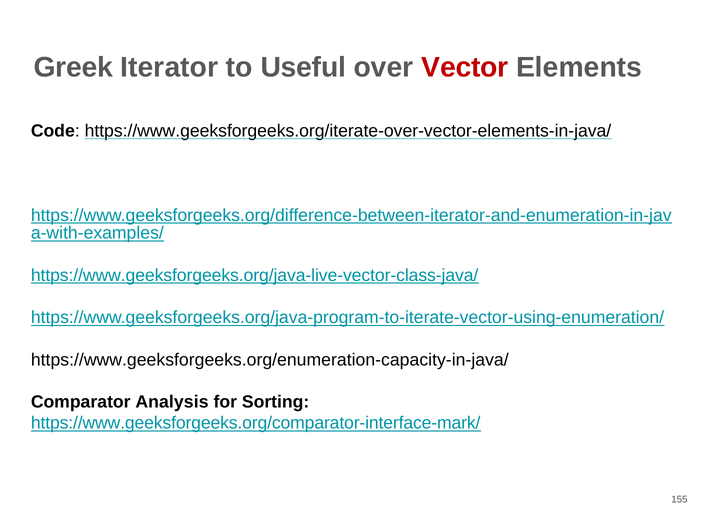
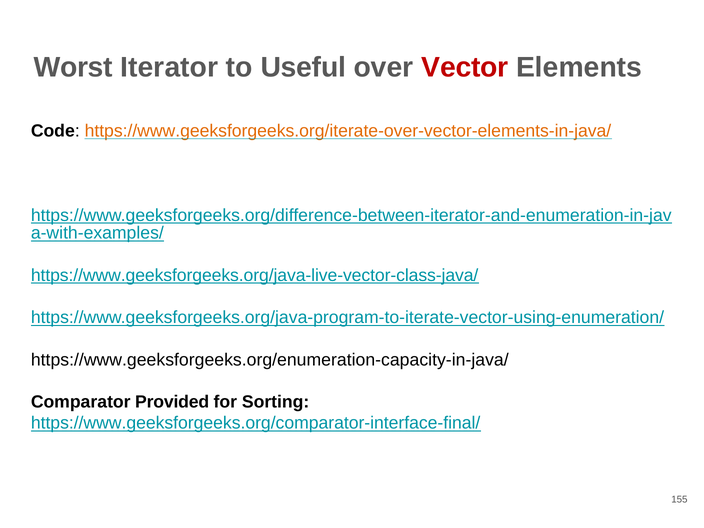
Greek: Greek -> Worst (73, 67)
https://www.geeksforgeeks.org/iterate-over-vector-elements-in-java/ colour: black -> orange (348, 131)
Analysis: Analysis -> Provided (172, 402)
https://www.geeksforgeeks.org/comparator-interface-mark/: https://www.geeksforgeeks.org/comparator-interface-mark/ -> https://www.geeksforgeeks.org/comparator-interface-final/ (256, 423)
